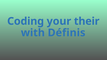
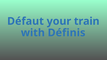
Coding: Coding -> Défaut (25, 21)
their: their -> train (87, 21)
